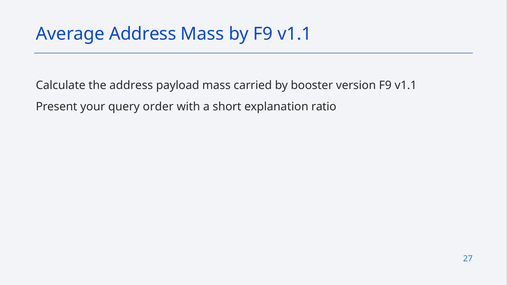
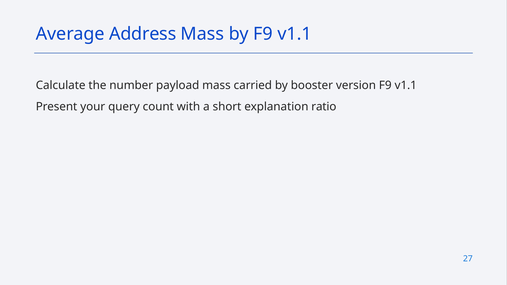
the address: address -> number (131, 86)
order: order -> count (158, 107)
